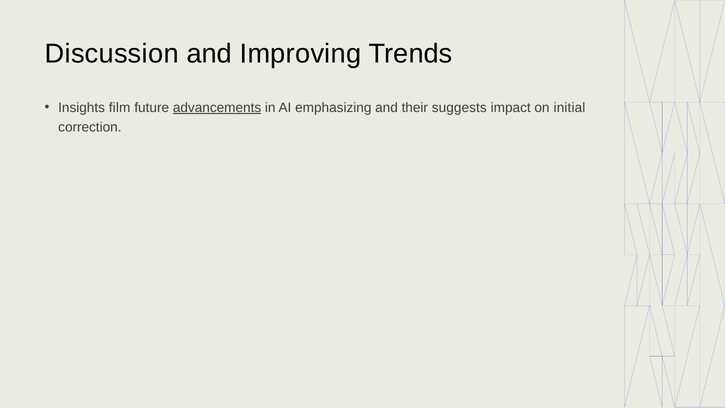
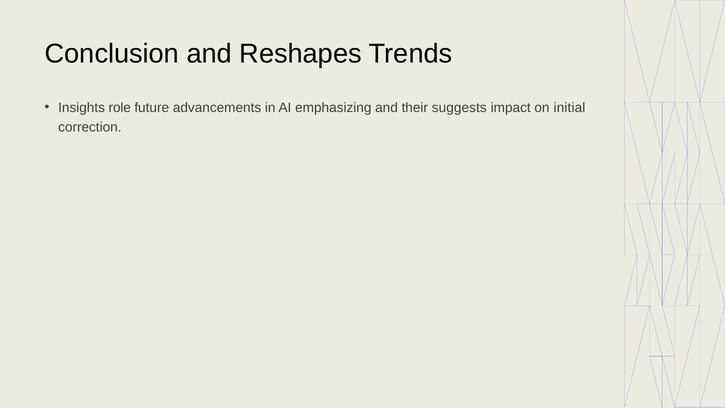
Discussion: Discussion -> Conclusion (112, 54)
Improving: Improving -> Reshapes (301, 54)
film: film -> role (120, 108)
advancements underline: present -> none (217, 108)
